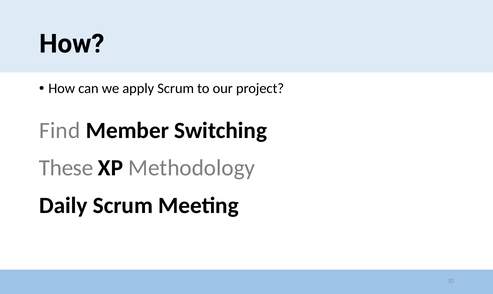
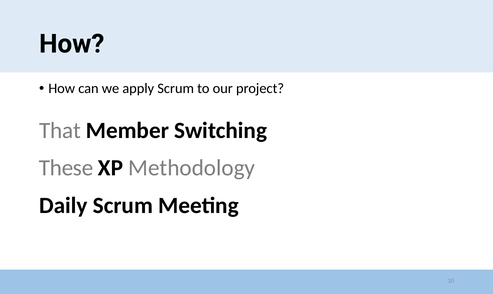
Find: Find -> That (60, 130)
